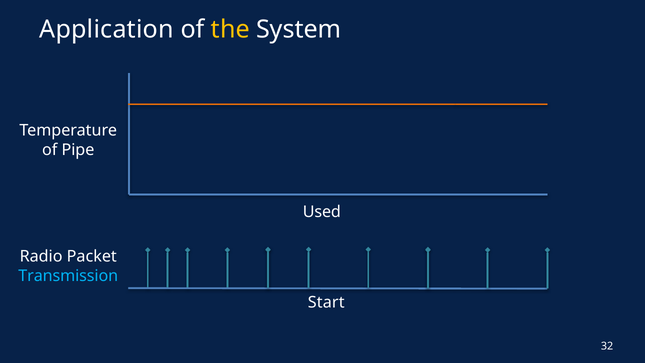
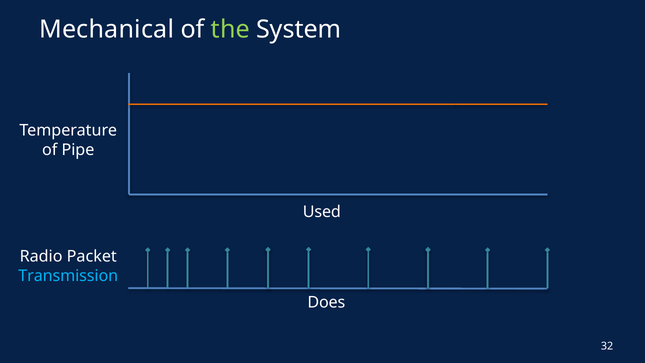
Application: Application -> Mechanical (107, 30)
the colour: yellow -> light green (230, 30)
Start: Start -> Does (326, 302)
